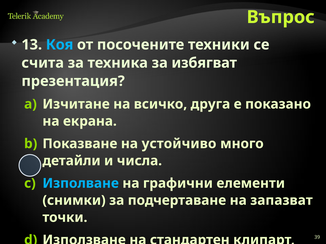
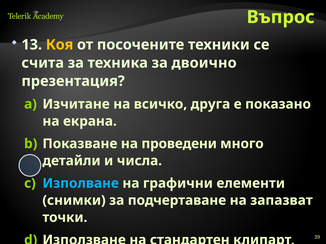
Коя colour: light blue -> yellow (60, 45)
избягват: избягват -> двоично (204, 63)
устойчиво: устойчиво -> проведени (179, 144)
